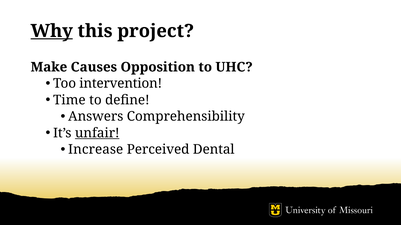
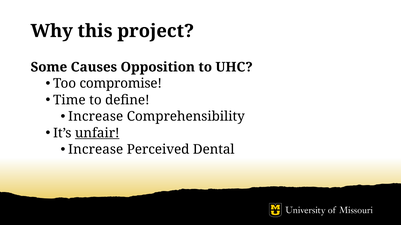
Why underline: present -> none (52, 31)
Make: Make -> Some (49, 67)
intervention: intervention -> compromise (121, 84)
Answers: Answers -> Increase (96, 117)
